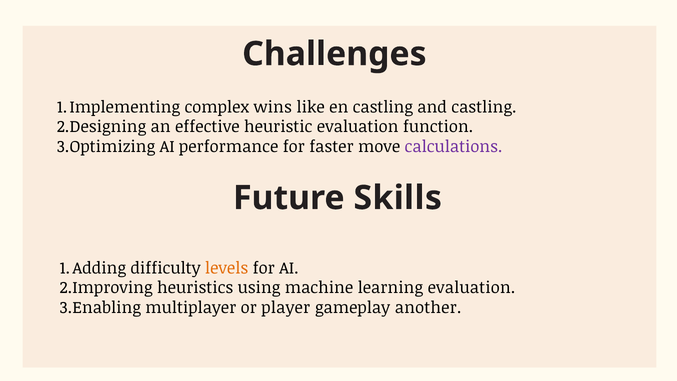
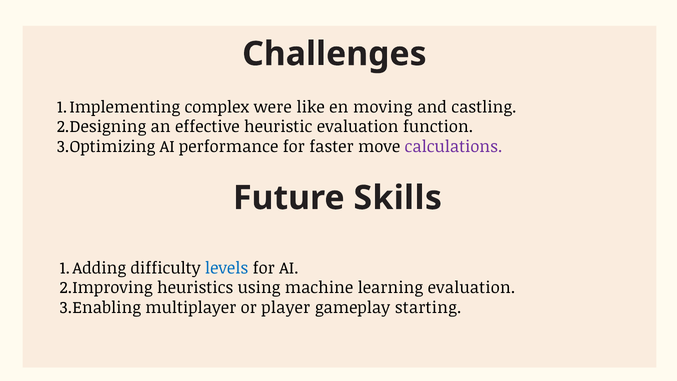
wins: wins -> were (273, 107)
en castling: castling -> moving (383, 107)
levels colour: orange -> blue (227, 268)
another: another -> starting (428, 307)
